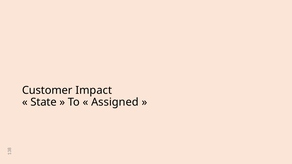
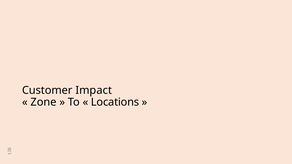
State: State -> Zone (44, 102)
Assigned: Assigned -> Locations (115, 102)
